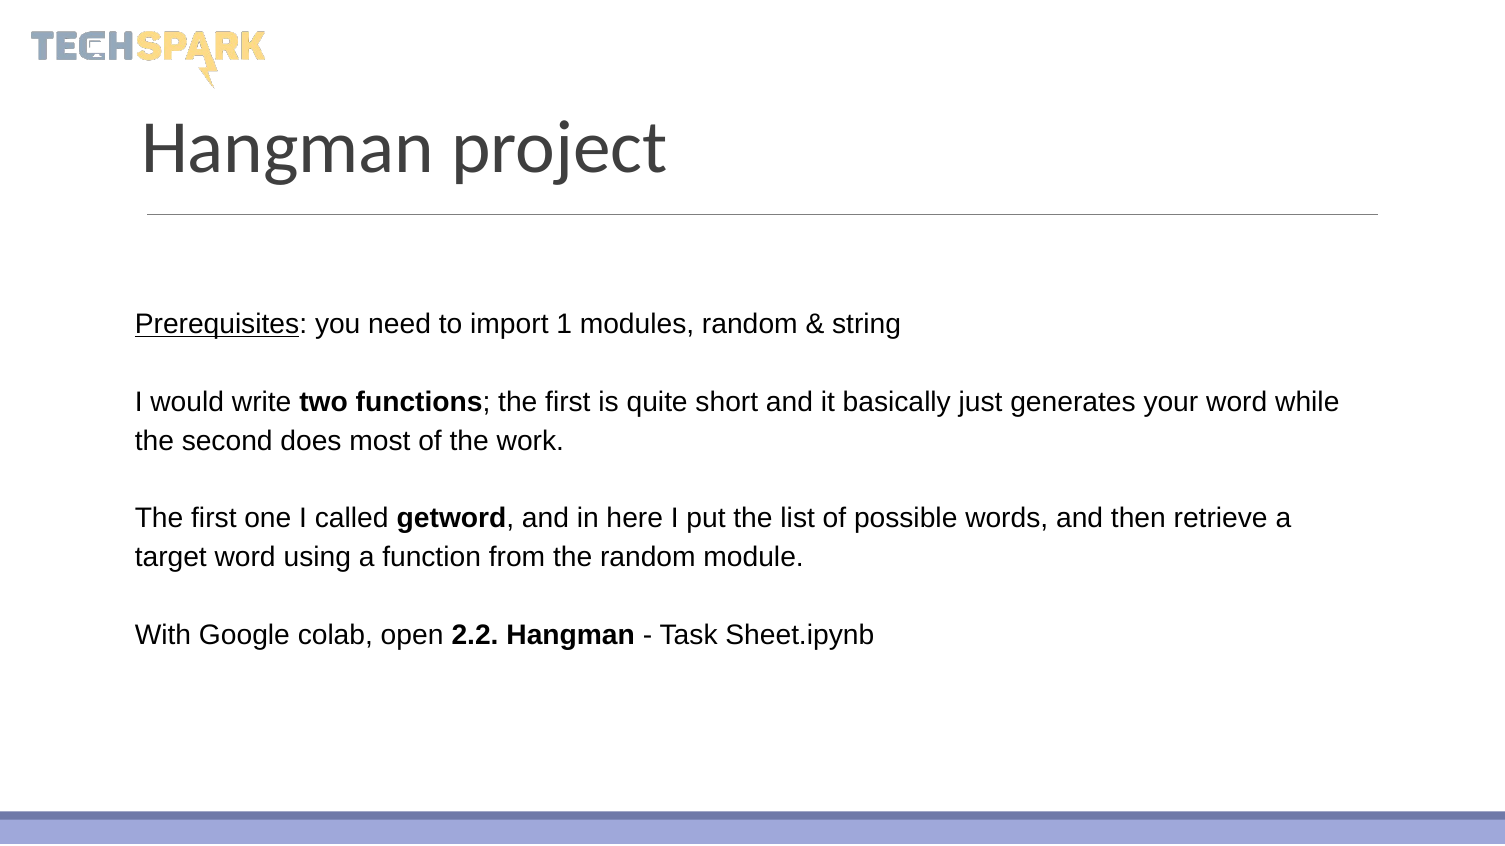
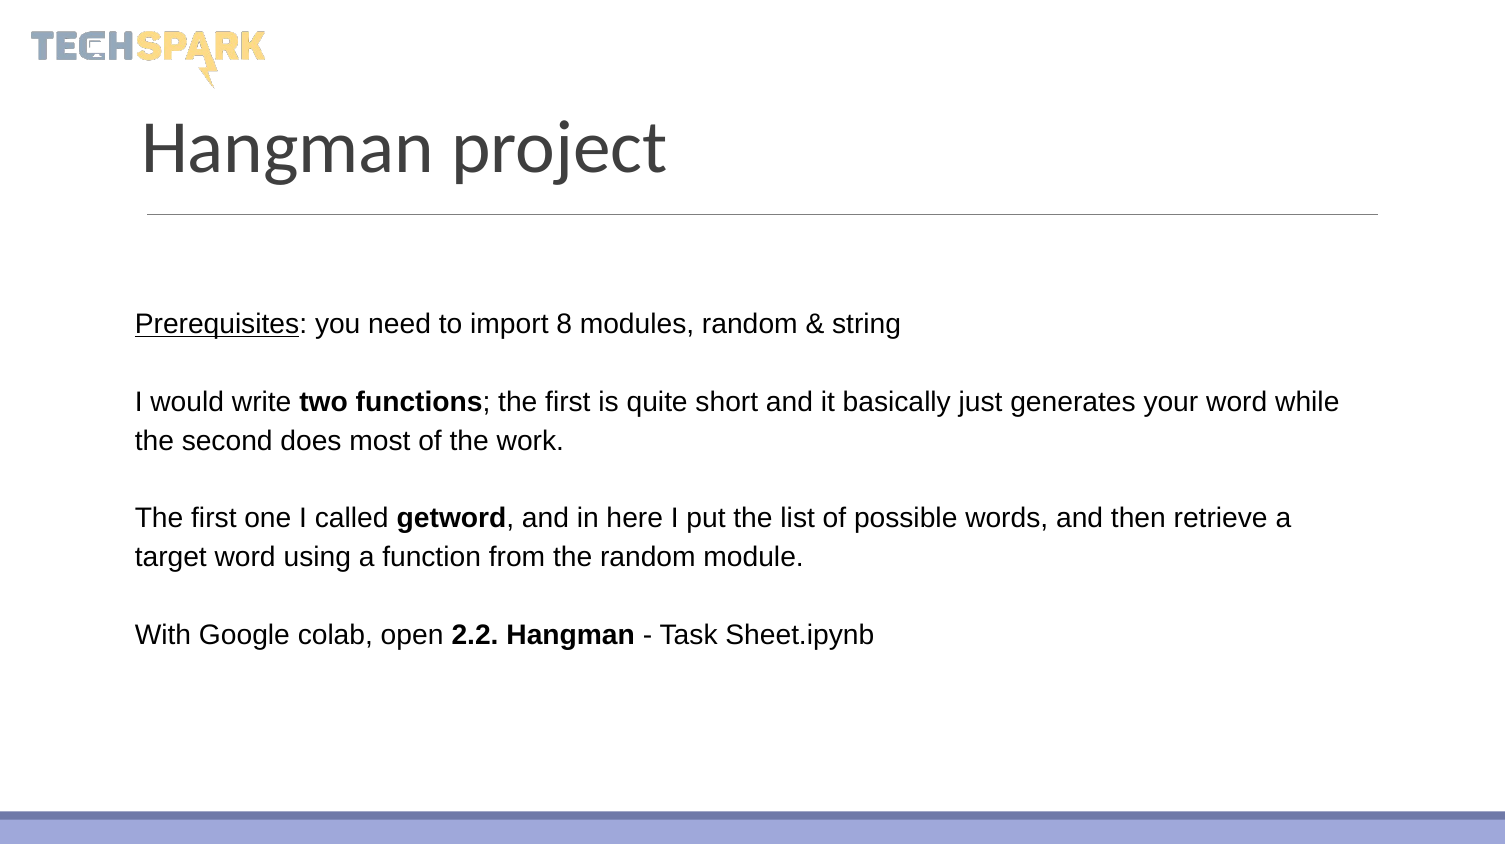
1: 1 -> 8 (564, 324)
